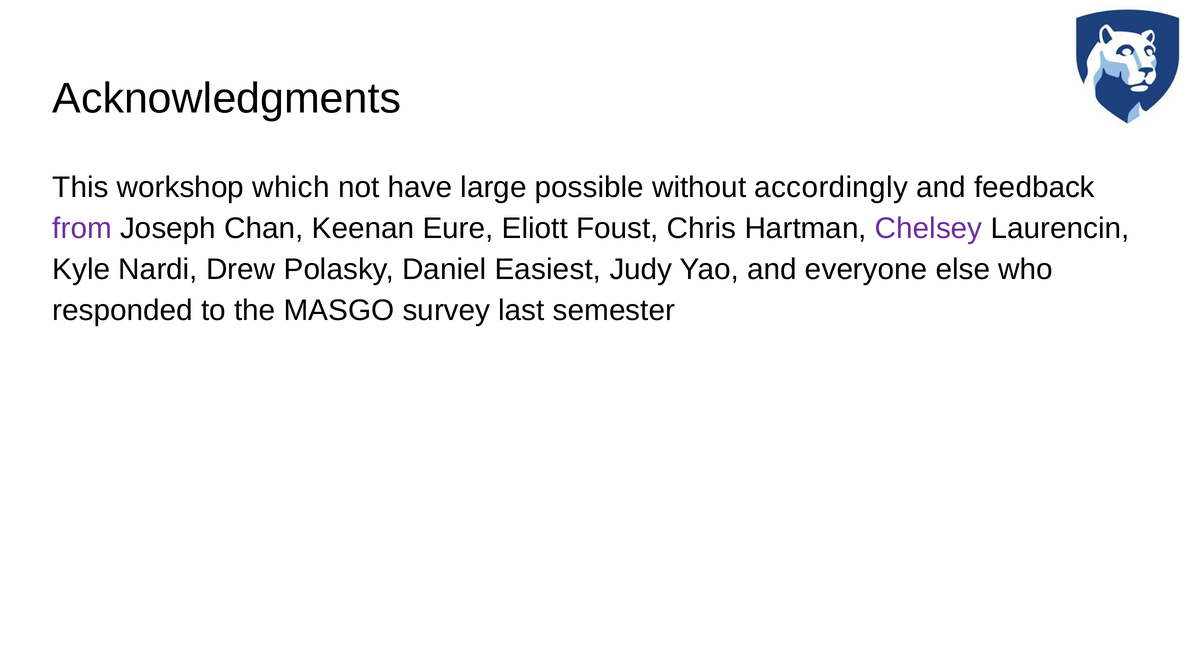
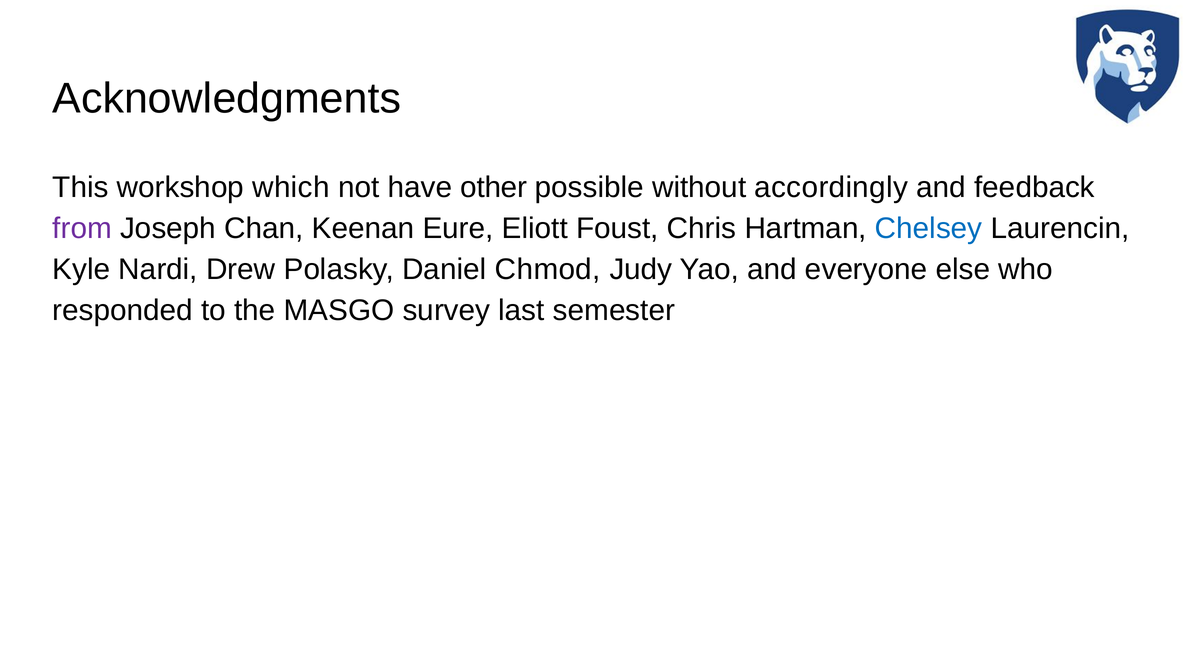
large: large -> other (494, 187)
Chelsey colour: purple -> blue (929, 228)
Easiest: Easiest -> Chmod (548, 269)
